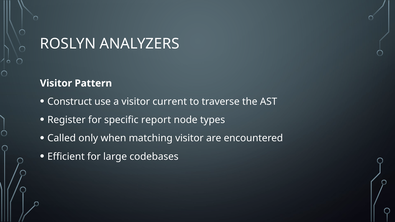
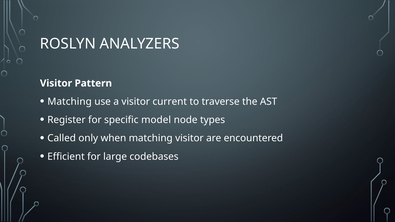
Construct: Construct -> Matching (70, 102)
report: report -> model (156, 120)
